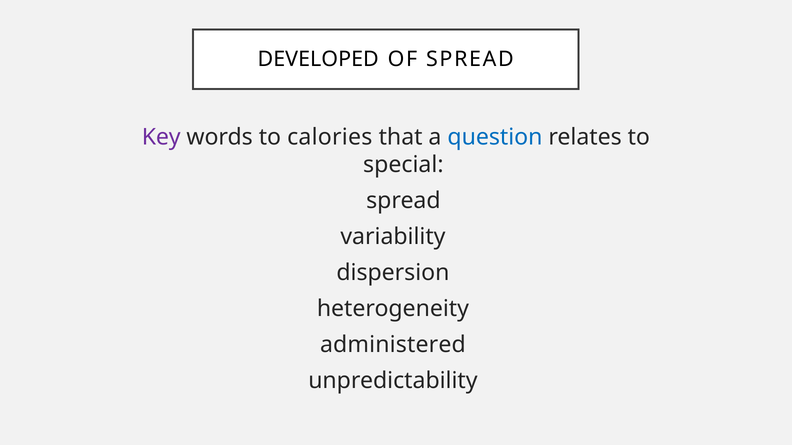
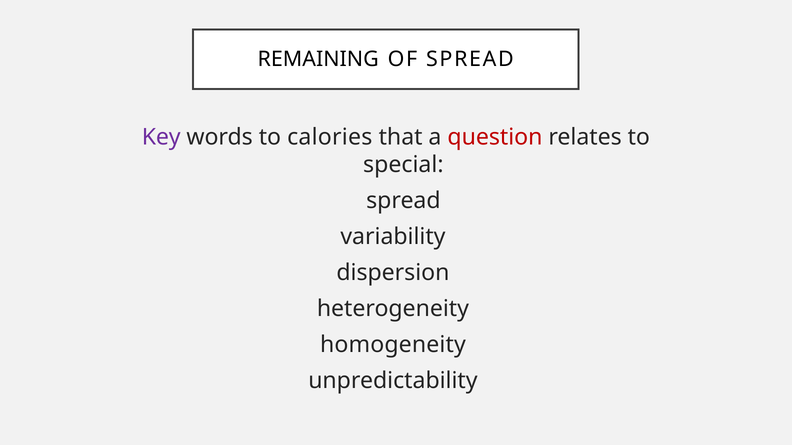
DEVELOPED: DEVELOPED -> REMAINING (318, 59)
question colour: blue -> red (495, 137)
administered: administered -> homogeneity (393, 345)
